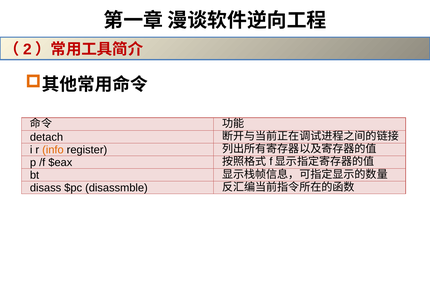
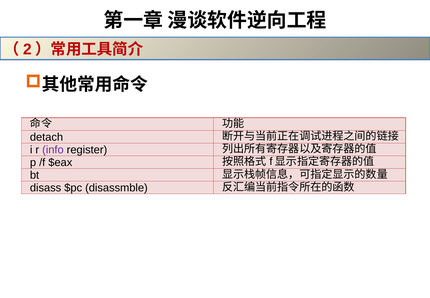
info colour: orange -> purple (53, 150)
